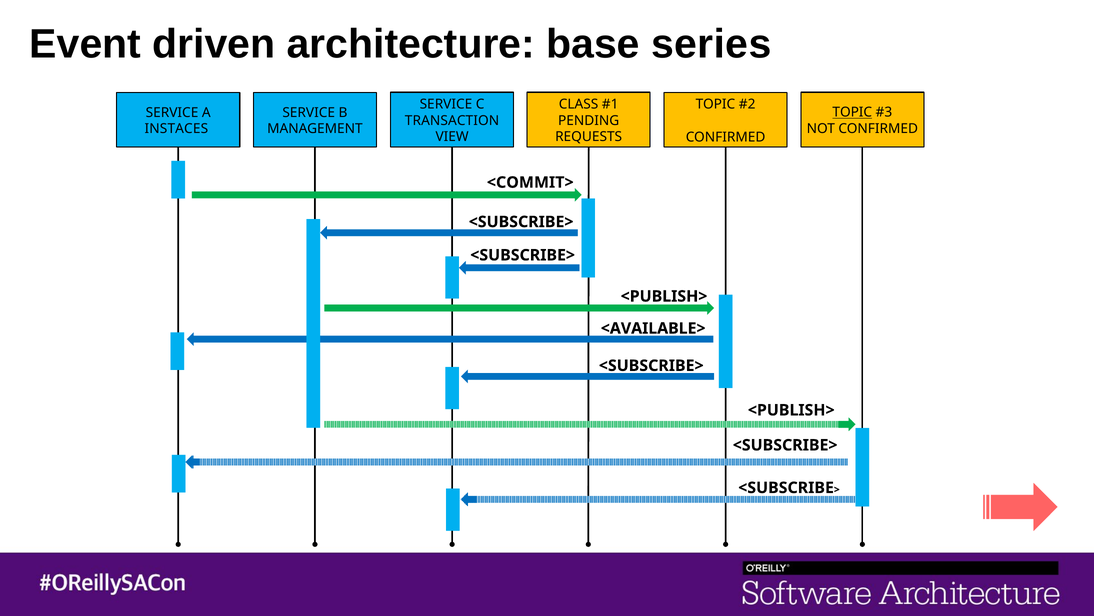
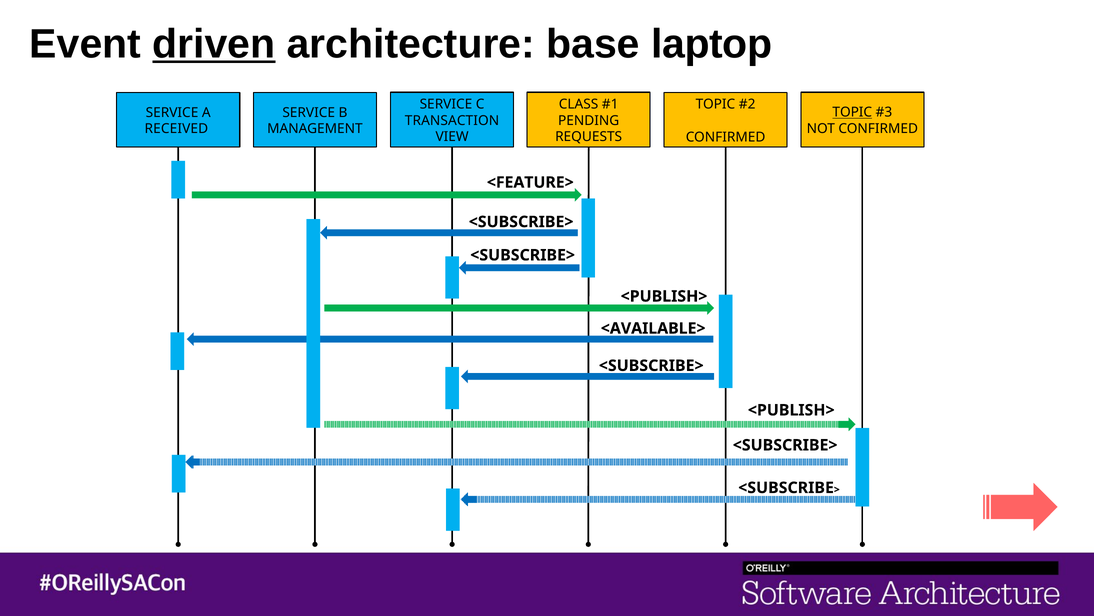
driven underline: none -> present (214, 44)
series: series -> laptop (712, 44)
INSTACES: INSTACES -> RECEIVED (176, 129)
<COMMIT>: <COMMIT> -> <FEATURE> (530, 182)
